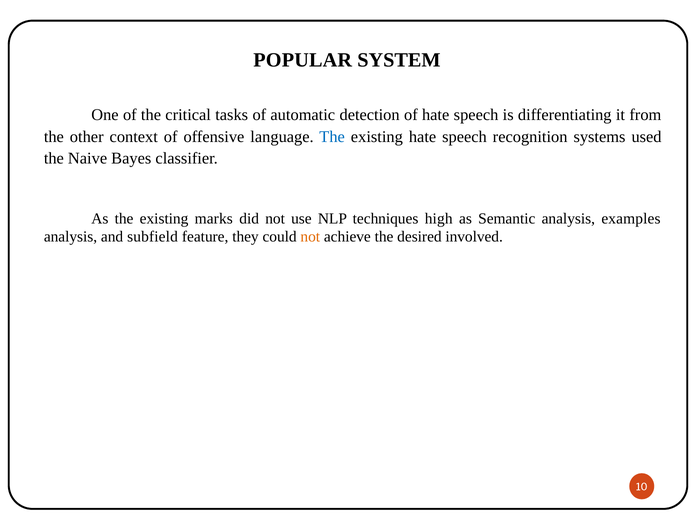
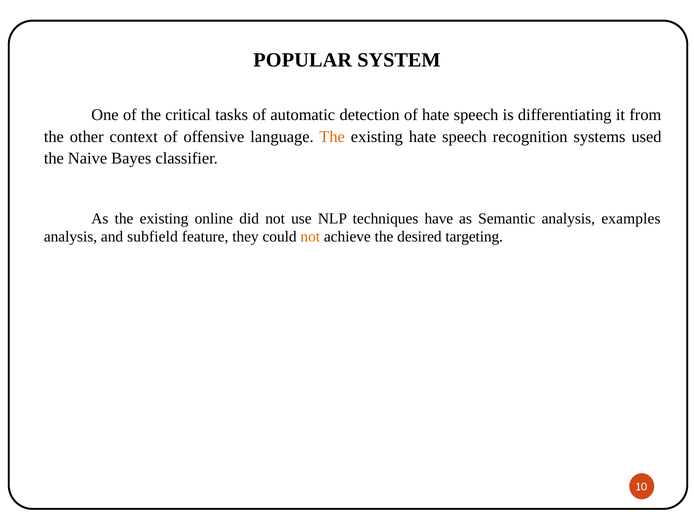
The colour: blue -> orange (332, 137)
marks: marks -> online (214, 219)
high: high -> have (439, 219)
involved: involved -> targeting (474, 237)
